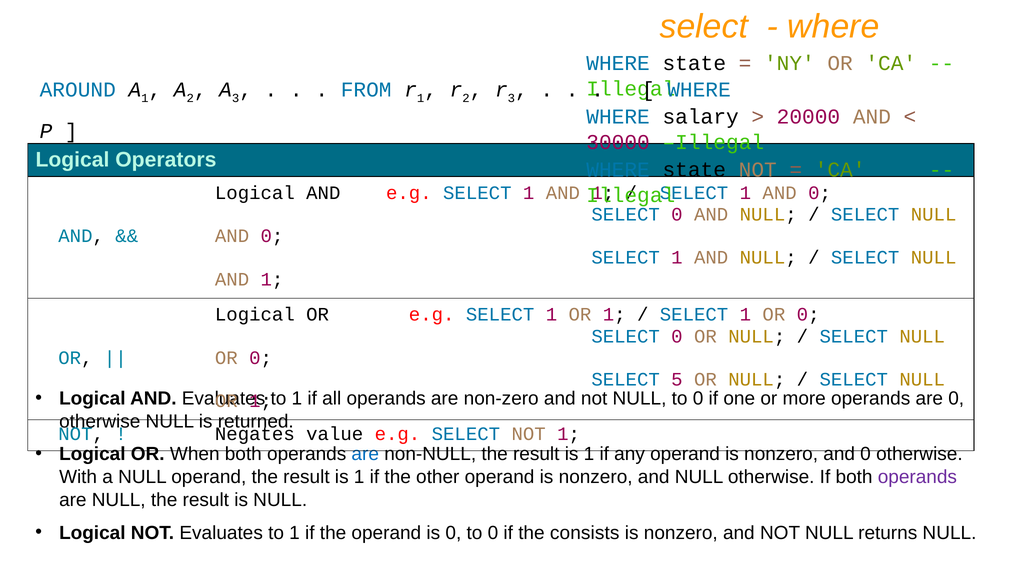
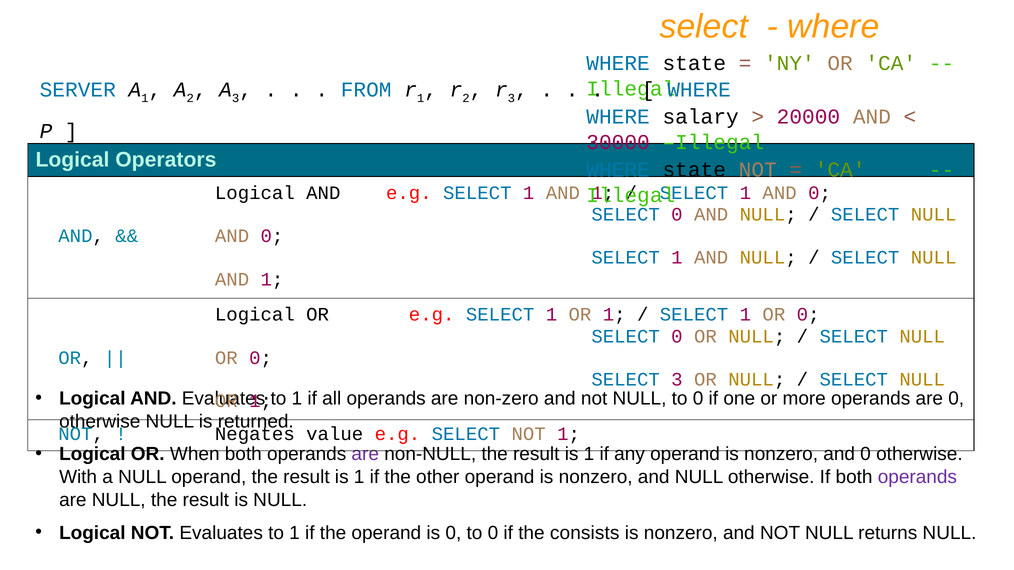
AROUND: AROUND -> SERVER (78, 90)
SELECT 5: 5 -> 3 (677, 380)
are colour: blue -> purple (365, 455)
